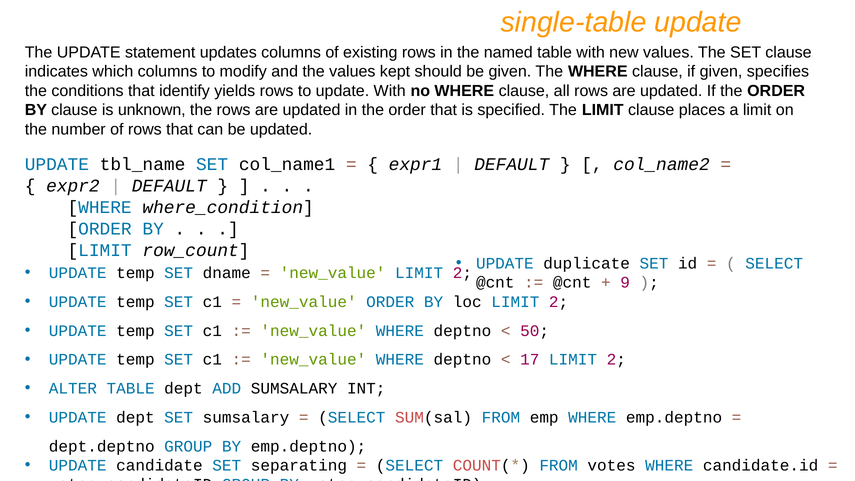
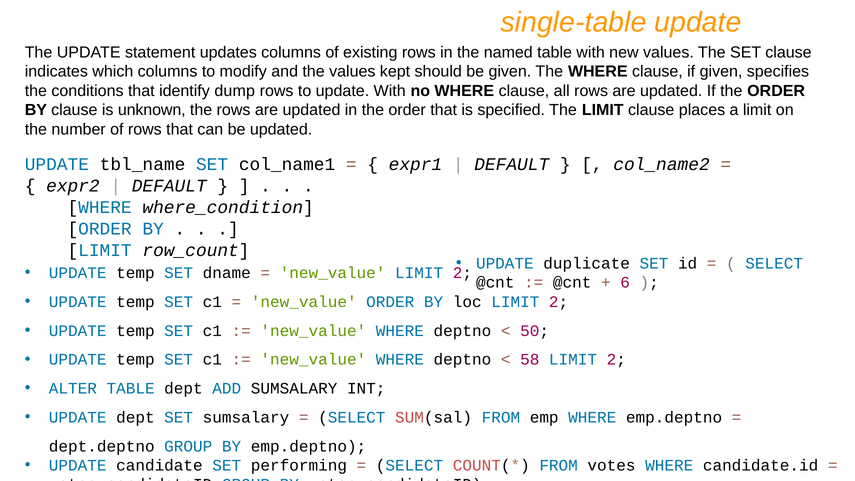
yields: yields -> dump (235, 91)
9: 9 -> 6 (625, 283)
17: 17 -> 58 (530, 360)
separating: separating -> performing (299, 465)
